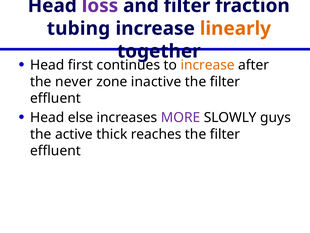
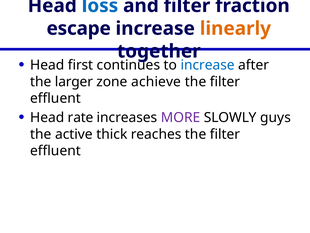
loss colour: purple -> blue (100, 6)
tubing: tubing -> escape (79, 28)
increase colour: orange -> blue (208, 65)
never: never -> larger (74, 82)
inactive: inactive -> achieve (156, 82)
else: else -> rate (81, 117)
